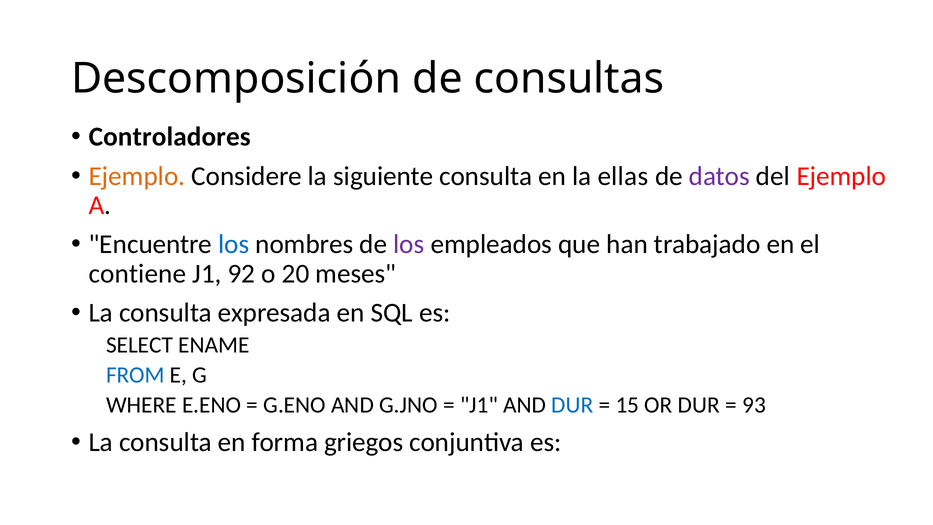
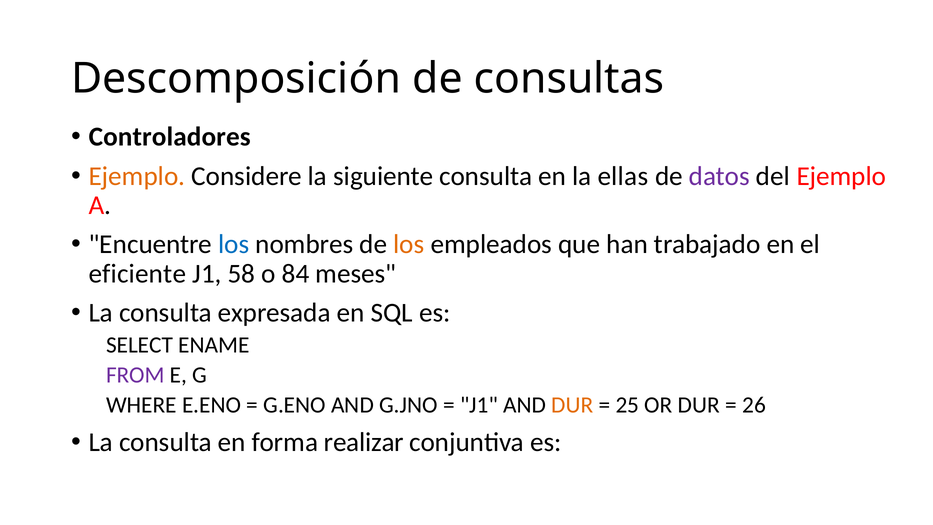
los colour: purple -> orange (409, 244)
contiene: contiene -> eficiente (137, 274)
92: 92 -> 58 (241, 274)
20: 20 -> 84 (296, 274)
FROM colour: blue -> purple (135, 375)
DUR colour: blue -> orange (572, 405)
15: 15 -> 25 (627, 405)
93: 93 -> 26 (754, 405)
griegos: griegos -> realizar (364, 442)
